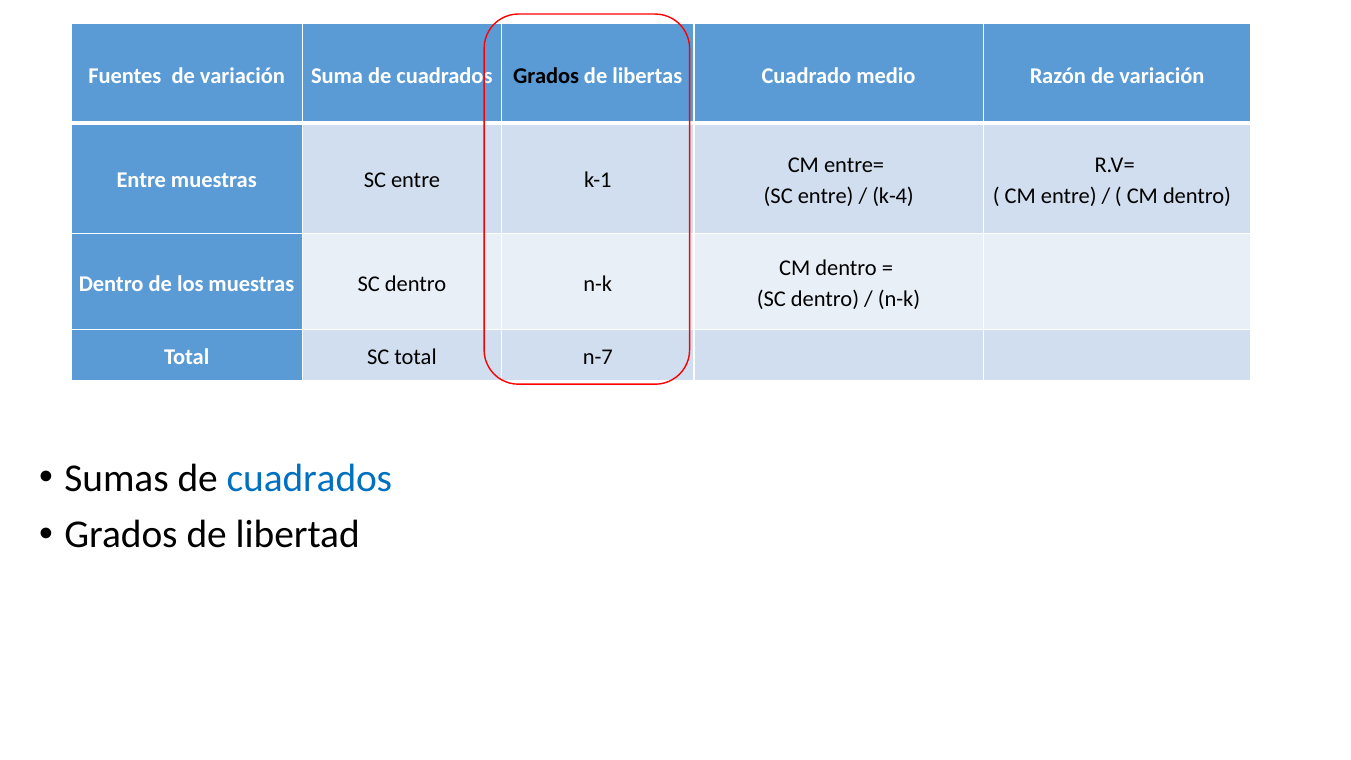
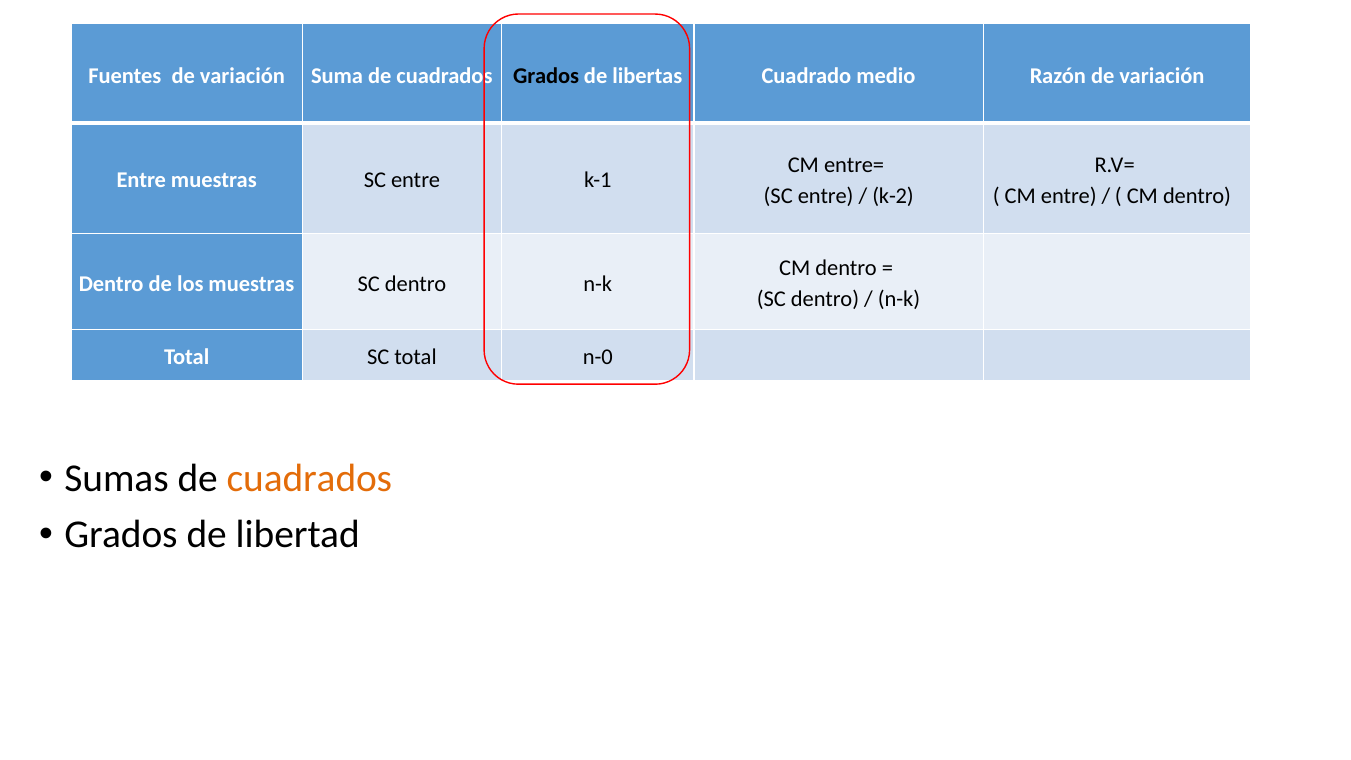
k-4: k-4 -> k-2 (893, 196)
n-7: n-7 -> n-0 (598, 357)
cuadrados colour: blue -> orange (309, 478)
